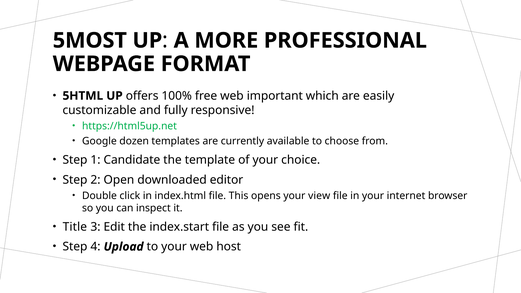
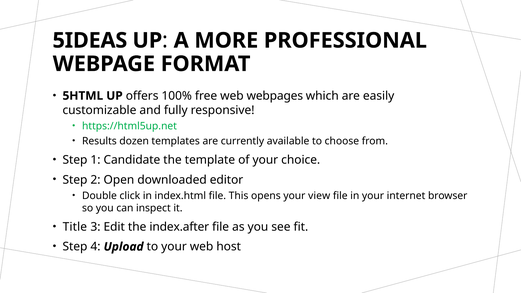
5MOST: 5MOST -> 5IDEAS (90, 40)
important: important -> webpages (275, 96)
Google: Google -> Results (99, 141)
index.start: index.start -> index.after (179, 227)
